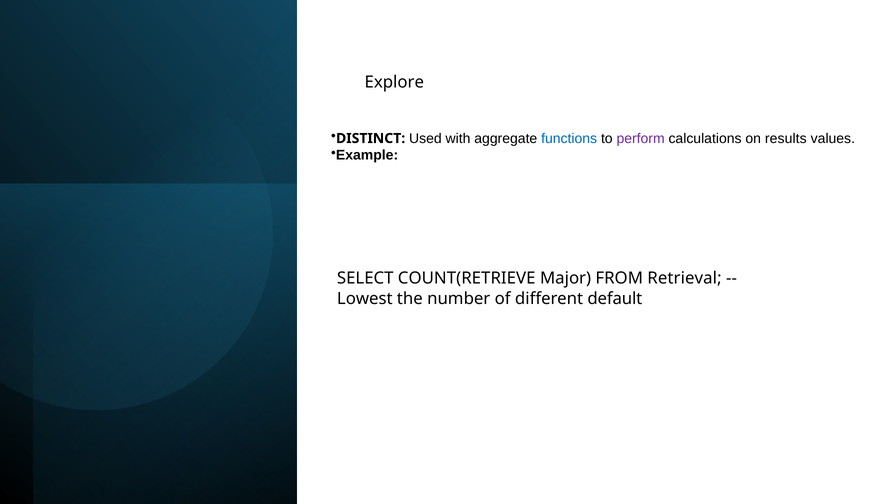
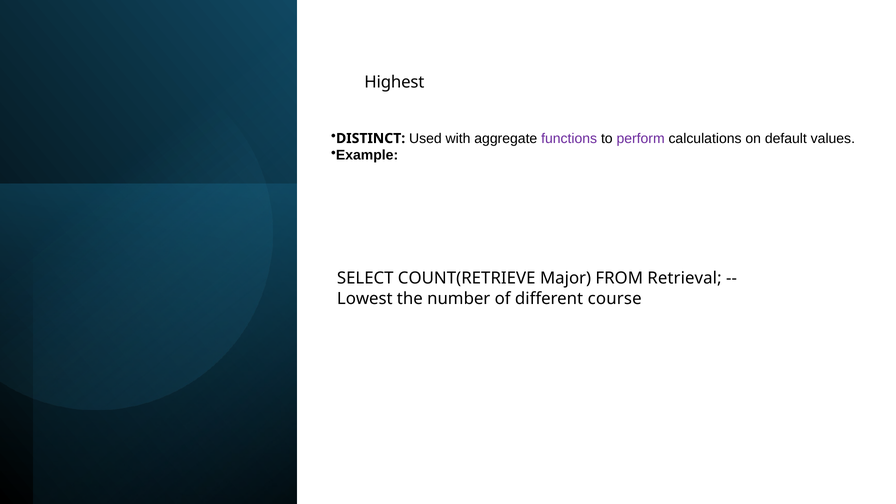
Explore: Explore -> Highest (394, 82)
functions colour: blue -> purple (569, 138)
results: results -> default (786, 138)
default: default -> course (615, 299)
